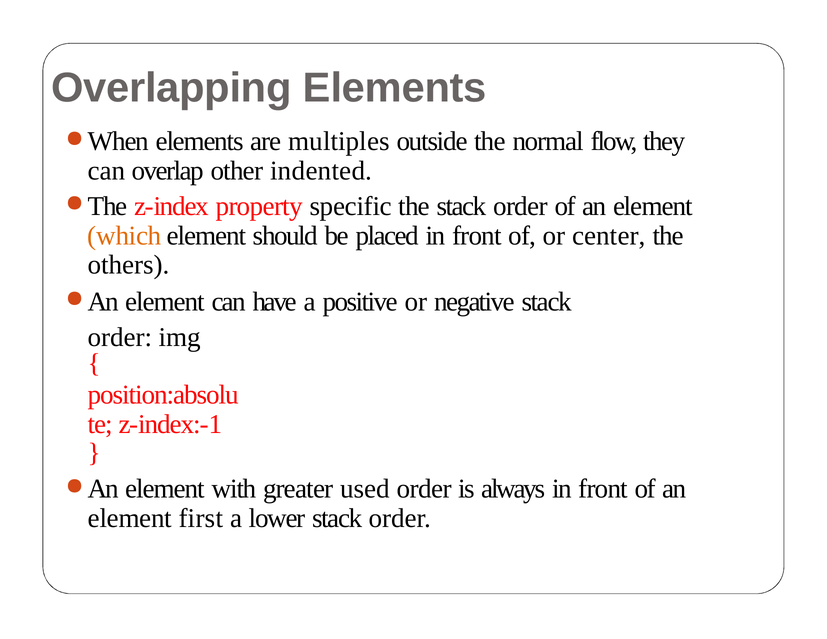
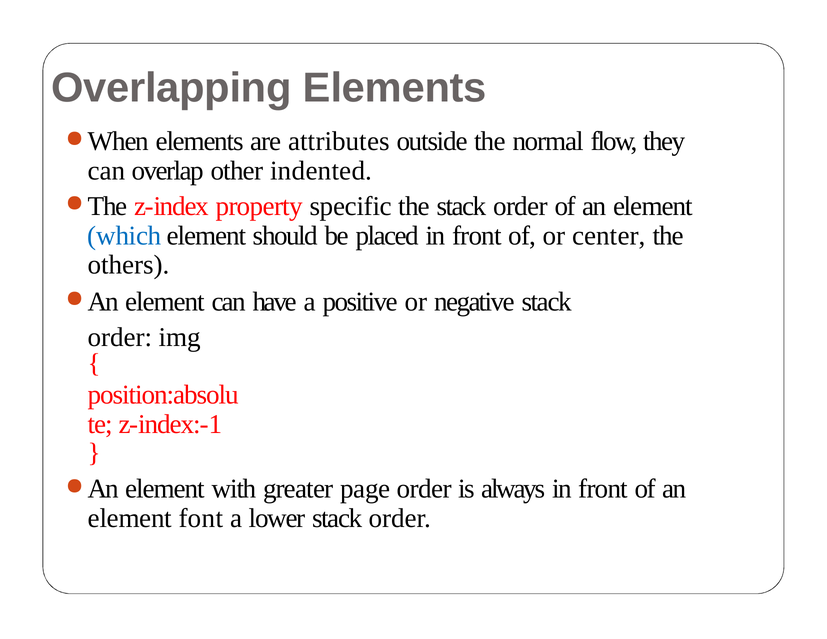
multiples: multiples -> attributes (339, 141)
which colour: orange -> blue (124, 236)
used: used -> page (365, 489)
first: first -> font (201, 518)
